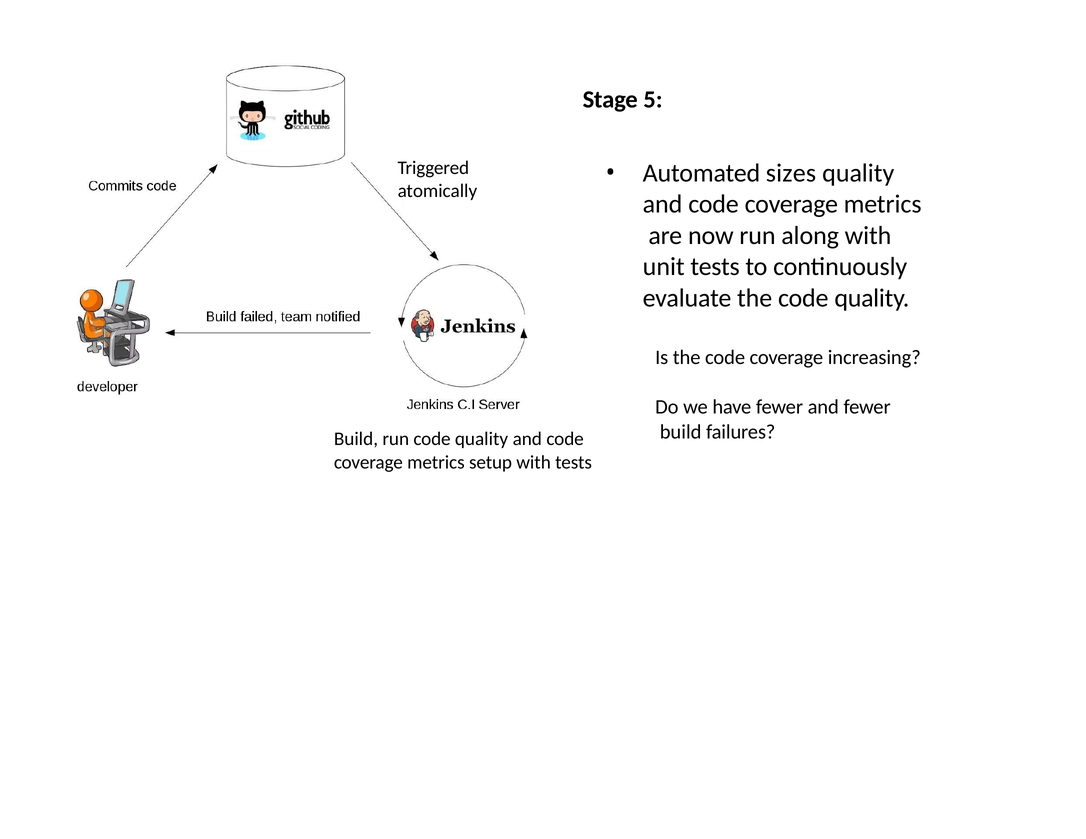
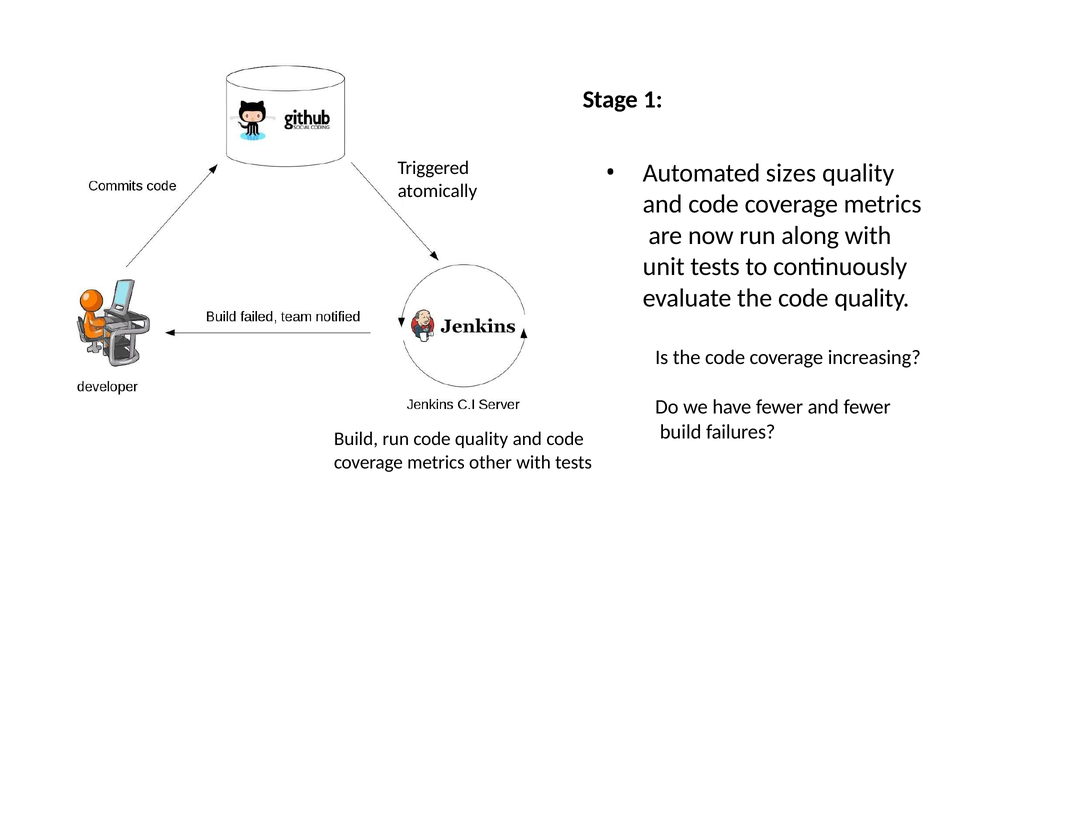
5: 5 -> 1 (653, 100)
setup: setup -> other (490, 462)
